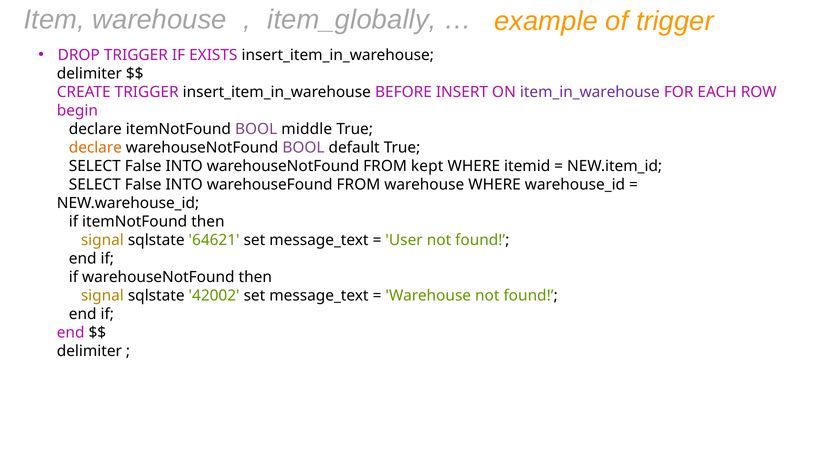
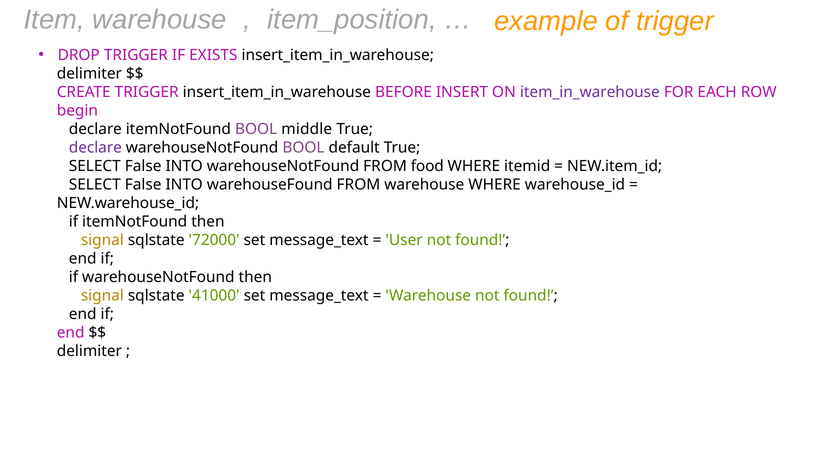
item_globally: item_globally -> item_position (352, 20)
declare colour: orange -> purple (95, 148)
kept: kept -> food (427, 166)
64621: 64621 -> 72000 (214, 240)
42002: 42002 -> 41000 (214, 296)
